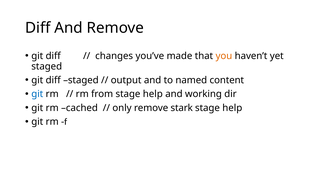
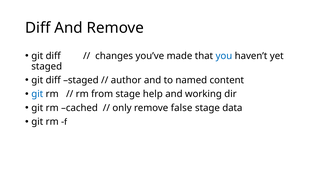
you colour: orange -> blue (224, 56)
output: output -> author (126, 80)
stark: stark -> false (182, 108)
help: help -> data (232, 108)
